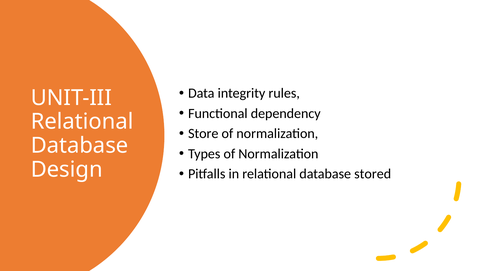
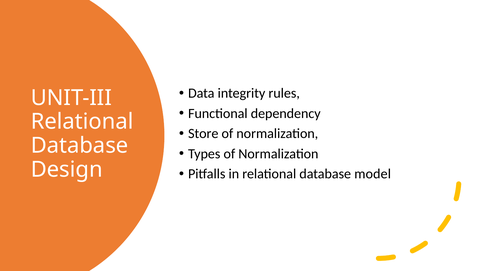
stored: stored -> model (373, 174)
